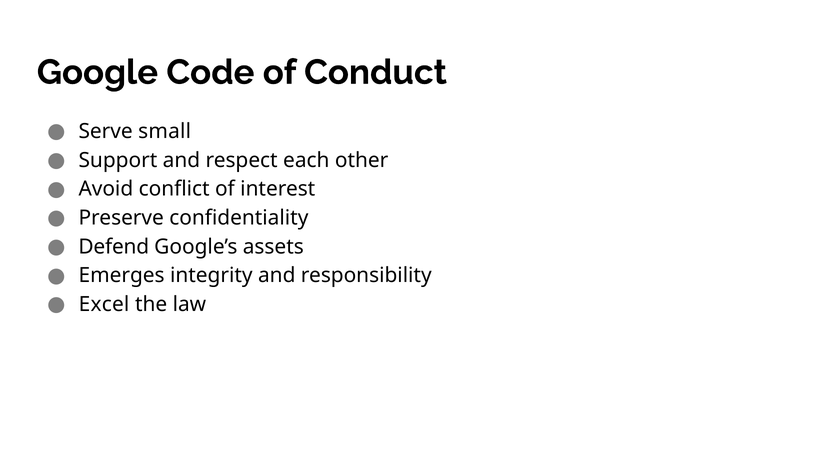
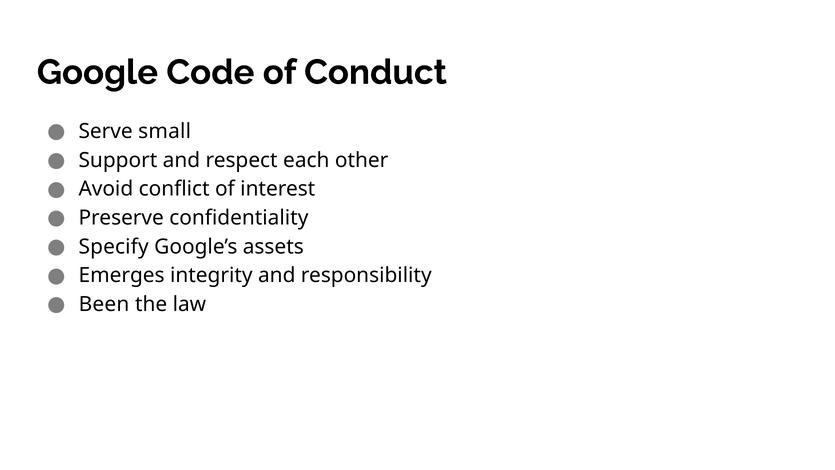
Defend: Defend -> Specify (114, 247)
Excel: Excel -> Been (104, 304)
